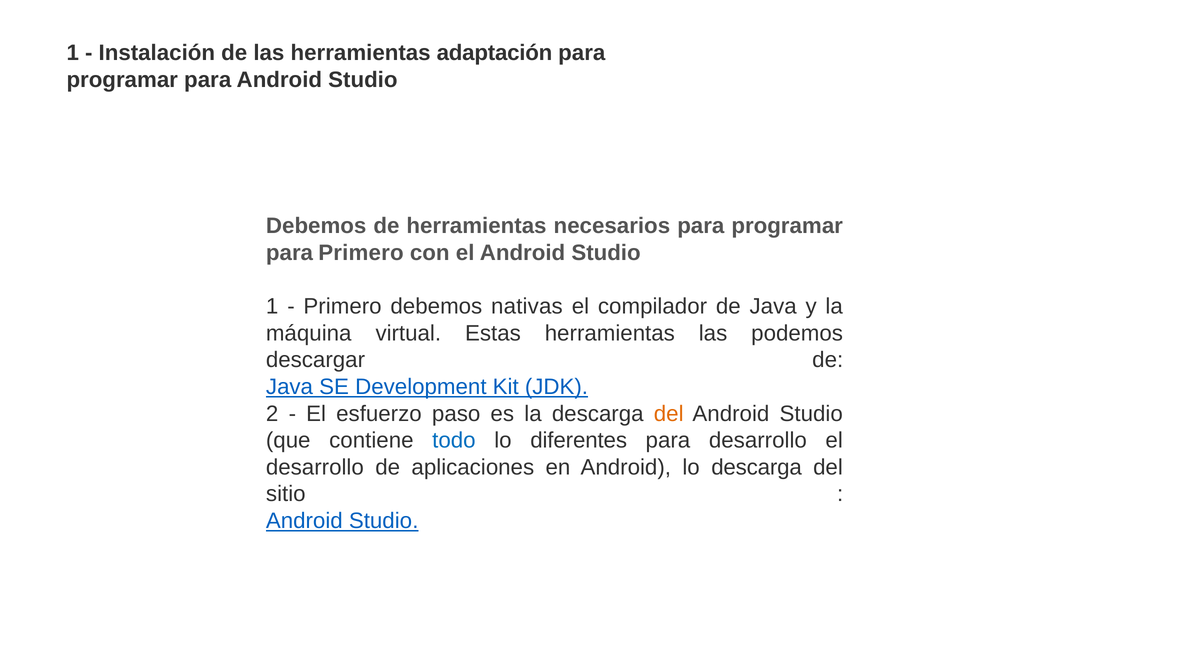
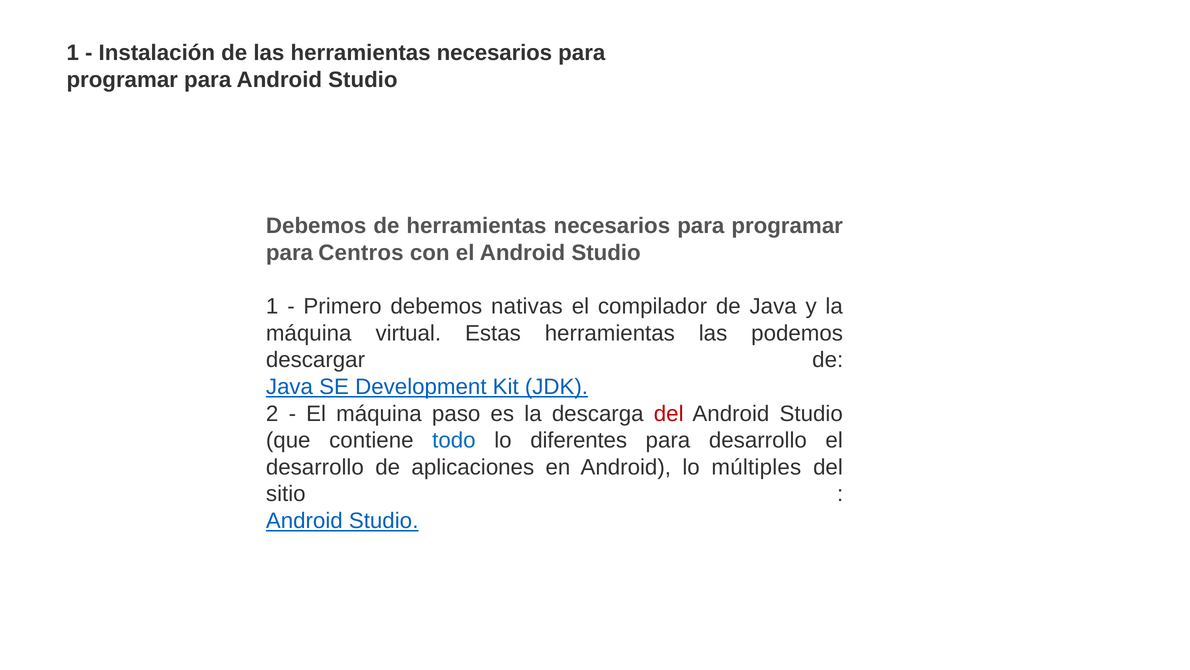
las herramientas adaptación: adaptación -> necesarios (494, 53)
para Primero: Primero -> Centros (361, 253)
El esfuerzo: esfuerzo -> máquina (379, 413)
del colour: orange -> red (669, 413)
lo descarga: descarga -> múltiples (756, 467)
